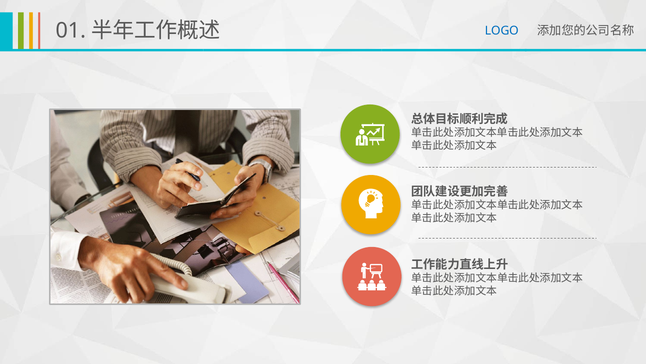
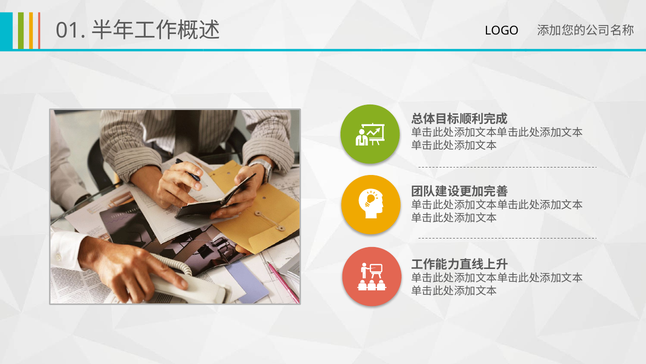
LOGO colour: blue -> black (502, 31)
